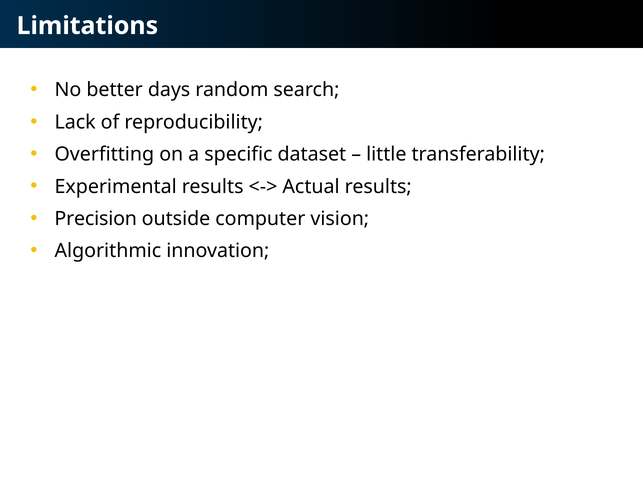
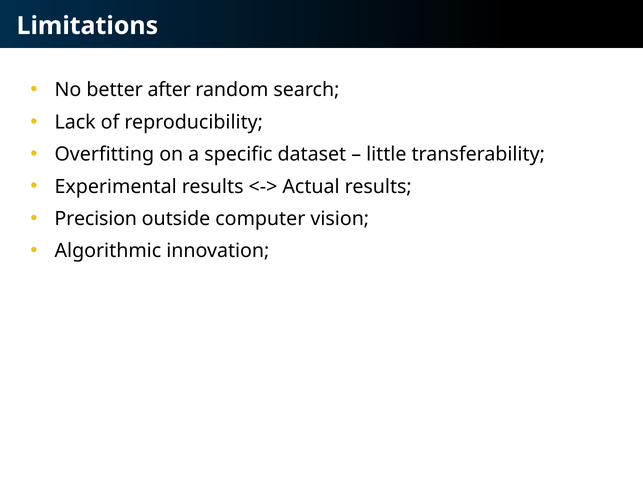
days: days -> after (169, 90)
